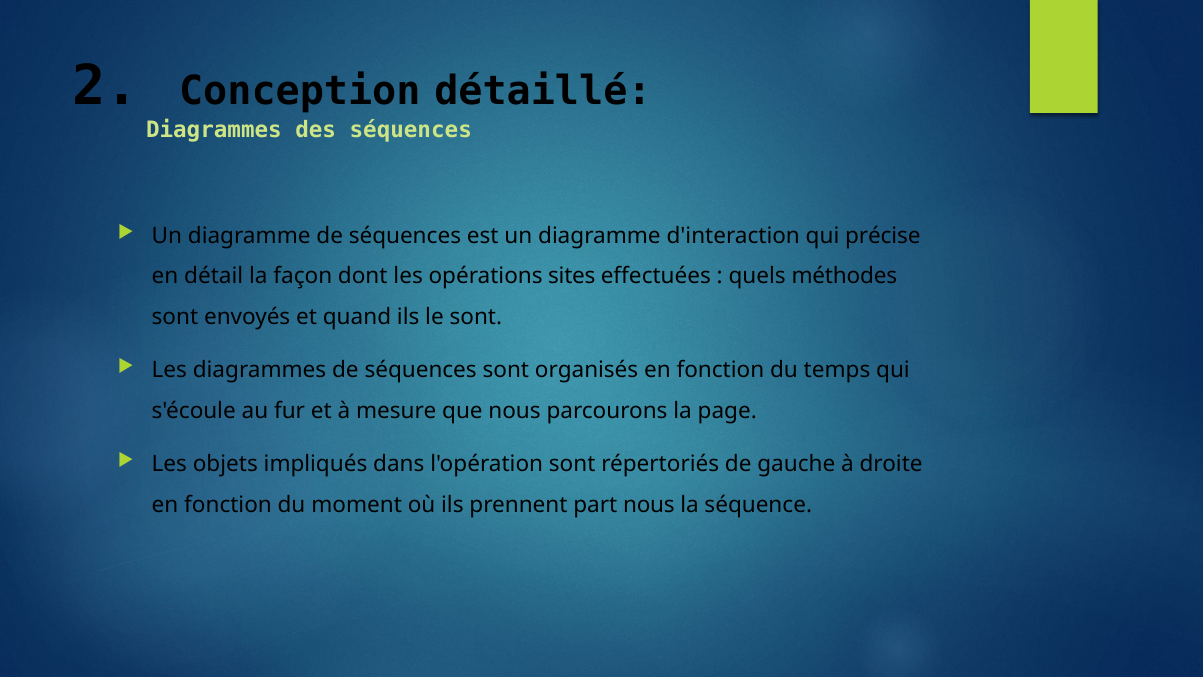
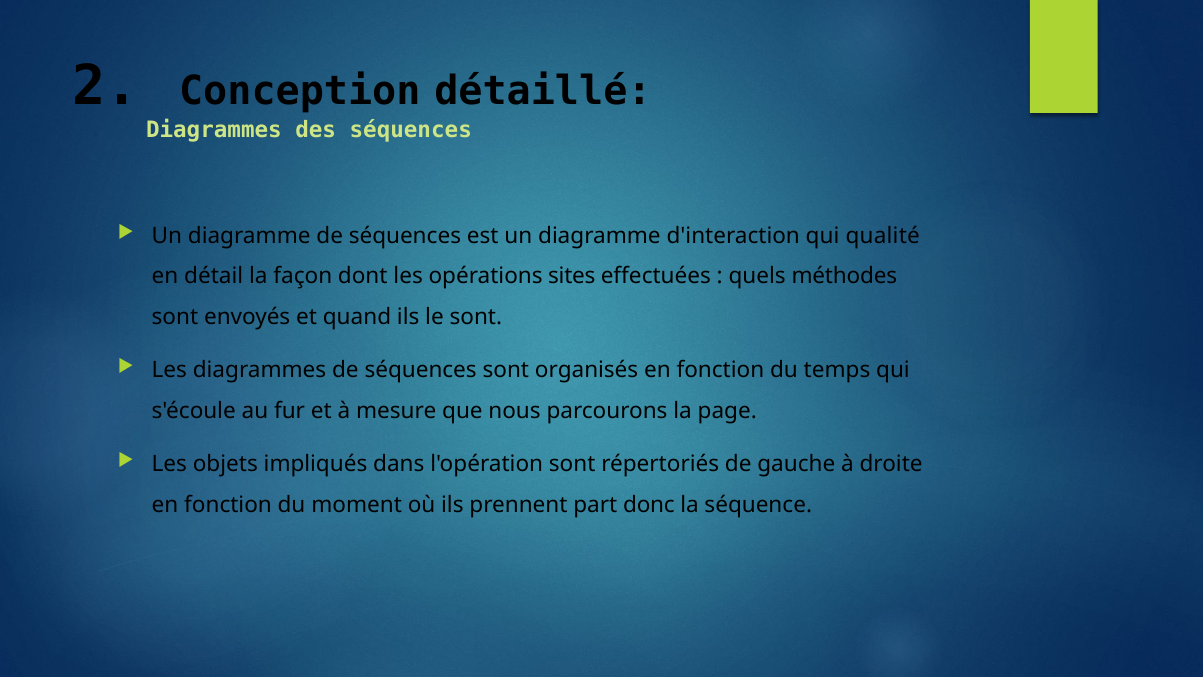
précise: précise -> qualité (883, 236)
part nous: nous -> donc (649, 504)
